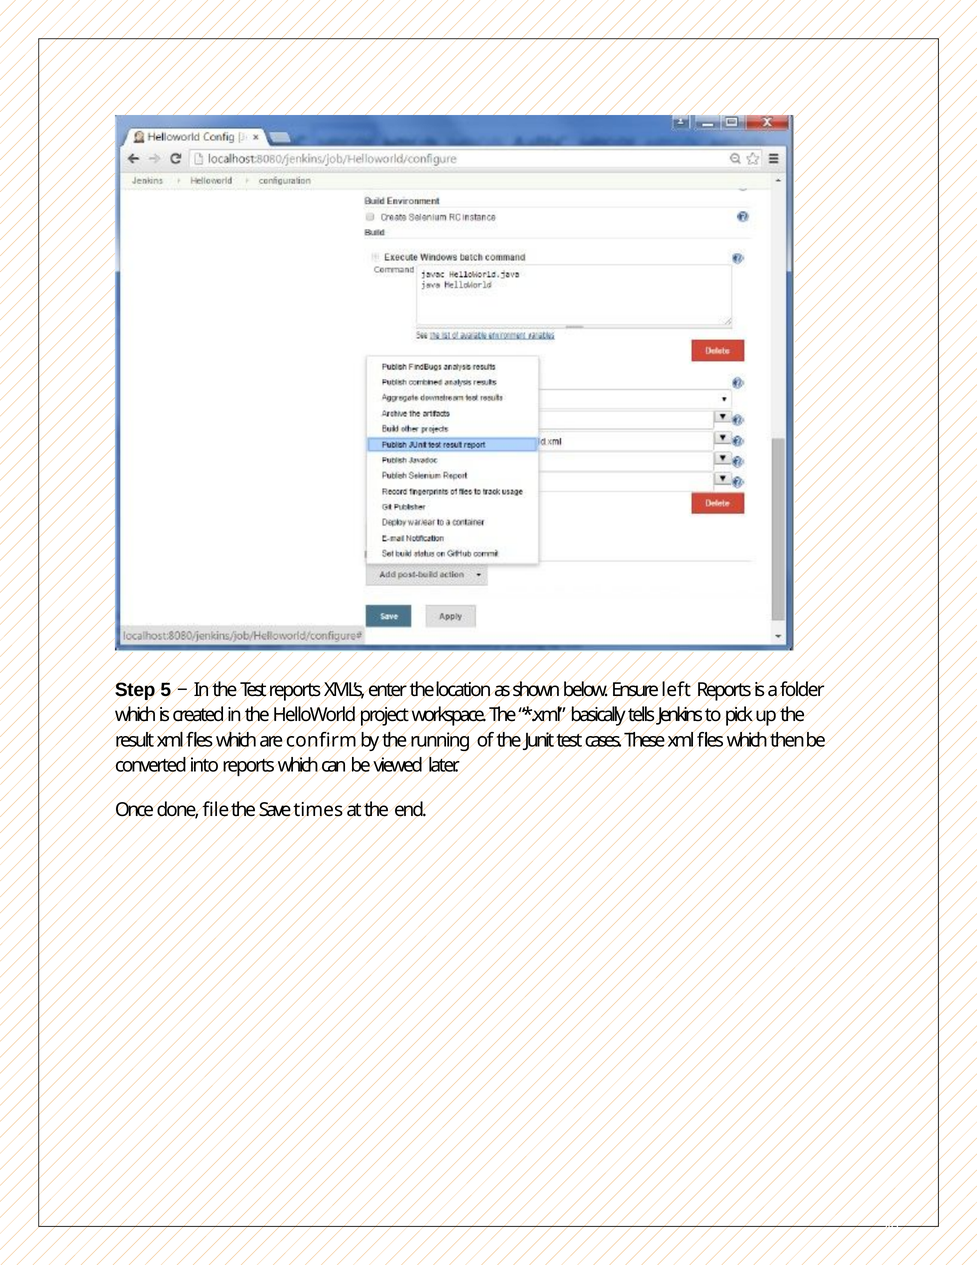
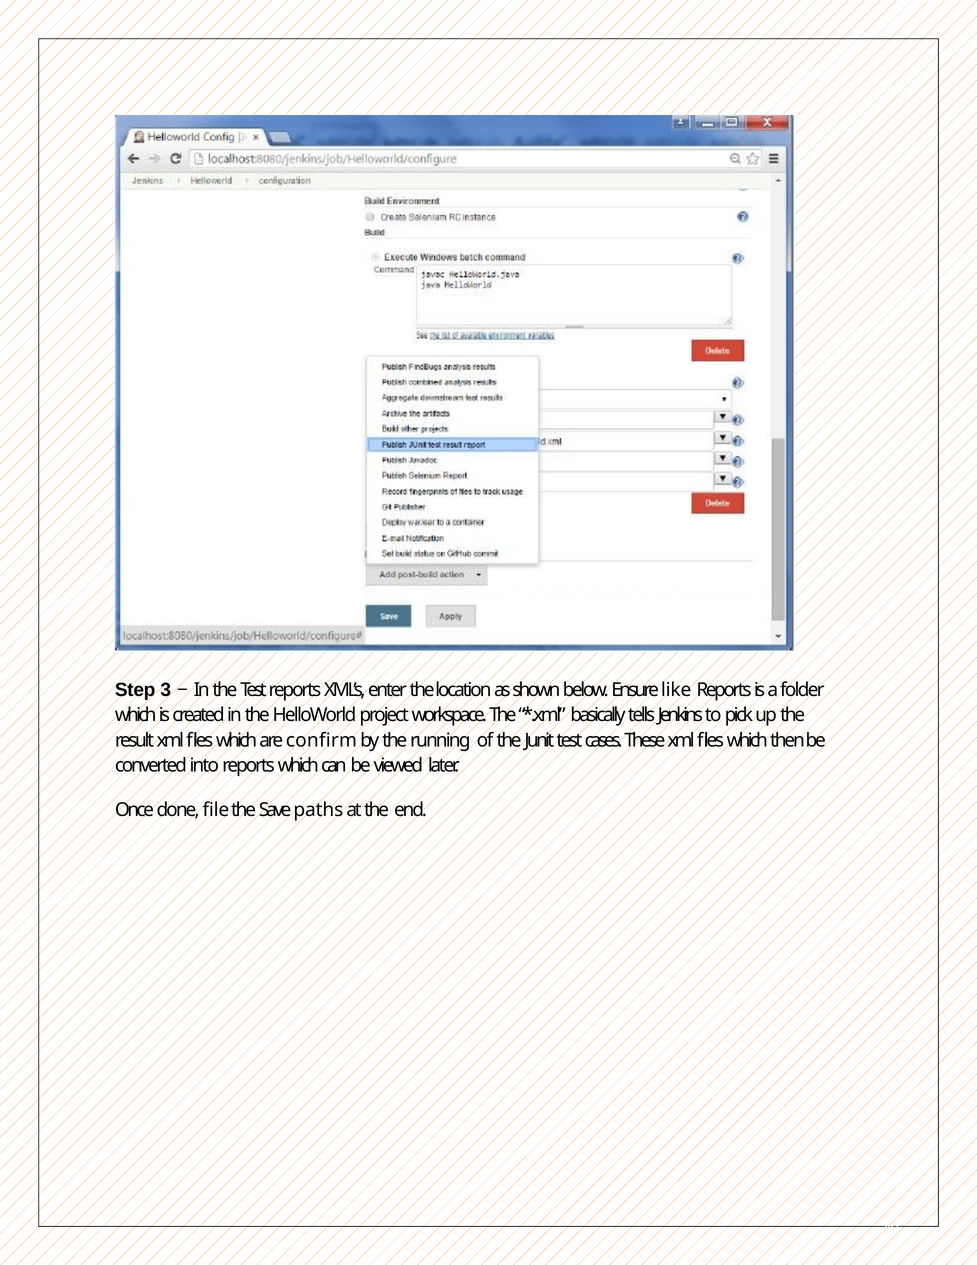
5: 5 -> 3 (166, 690)
left: left -> like (676, 690)
times: times -> paths (318, 810)
